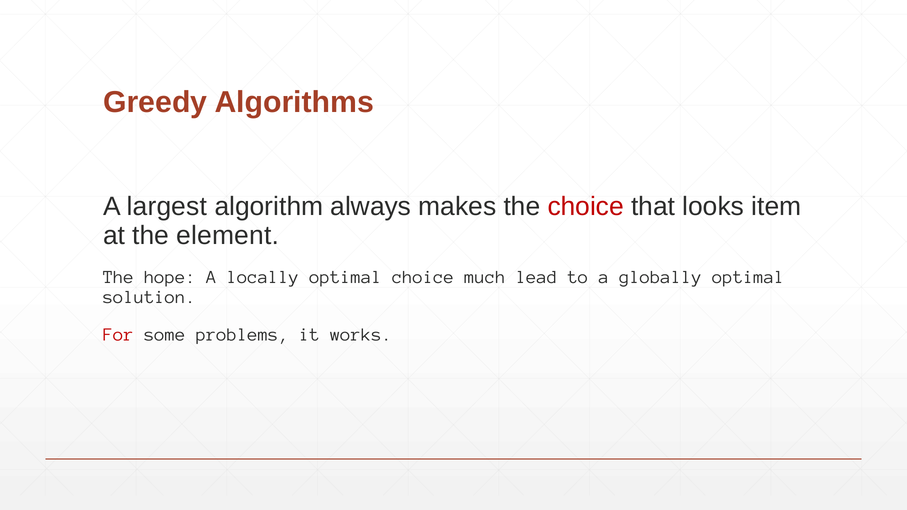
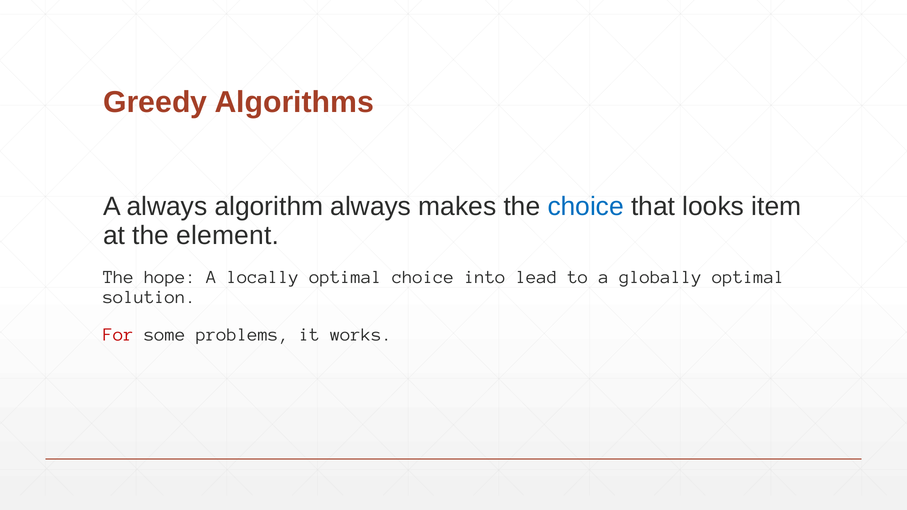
A largest: largest -> always (167, 207)
choice colour: red -> blue (586, 207)
much: much -> into (485, 277)
